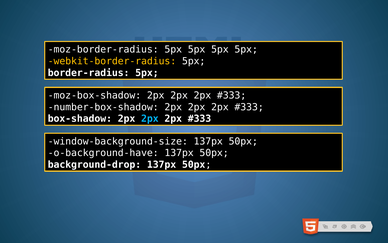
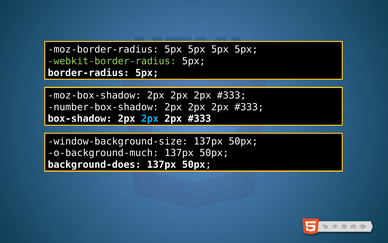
webkit-border-radius colour: yellow -> light green (112, 61)
o-background-have: o-background-have -> o-background-much (103, 153)
background-drop: background-drop -> background-does (94, 164)
